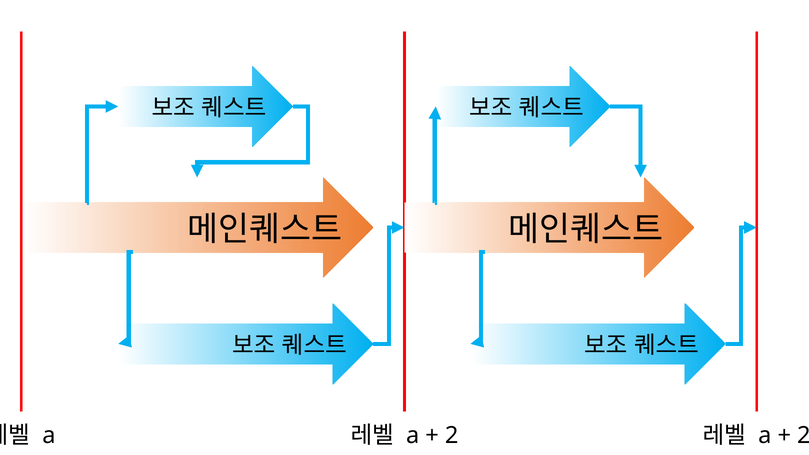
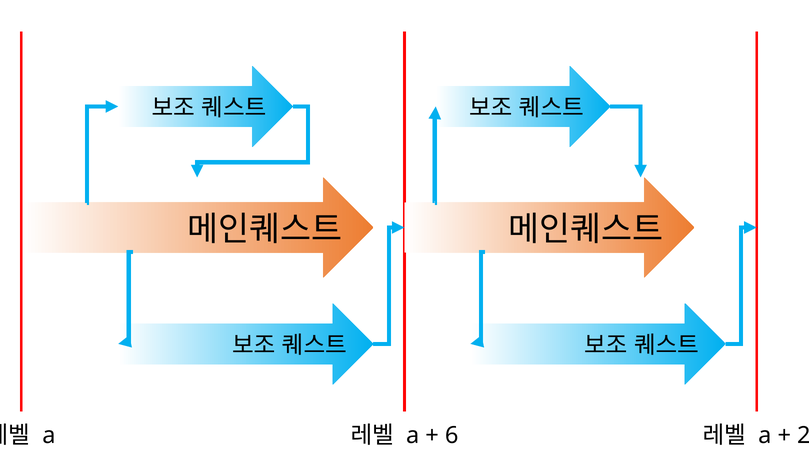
2: 2 -> 6 (452, 436)
